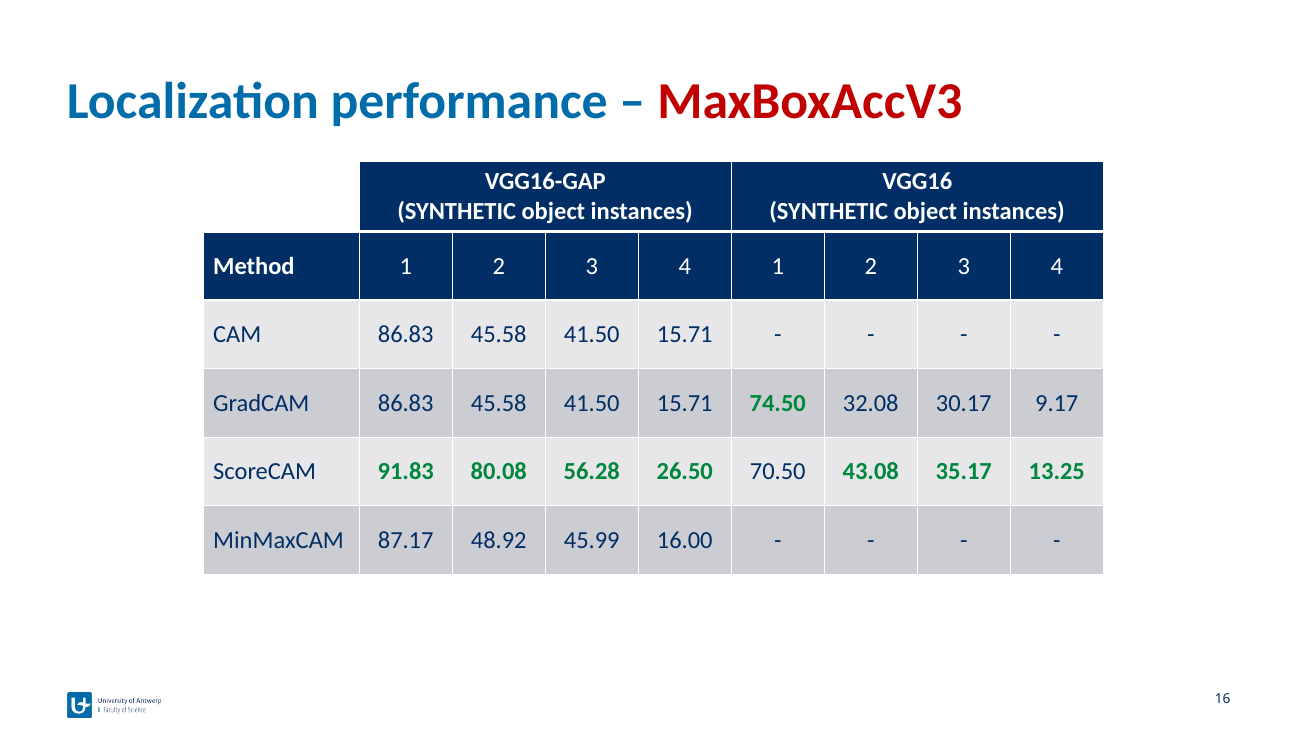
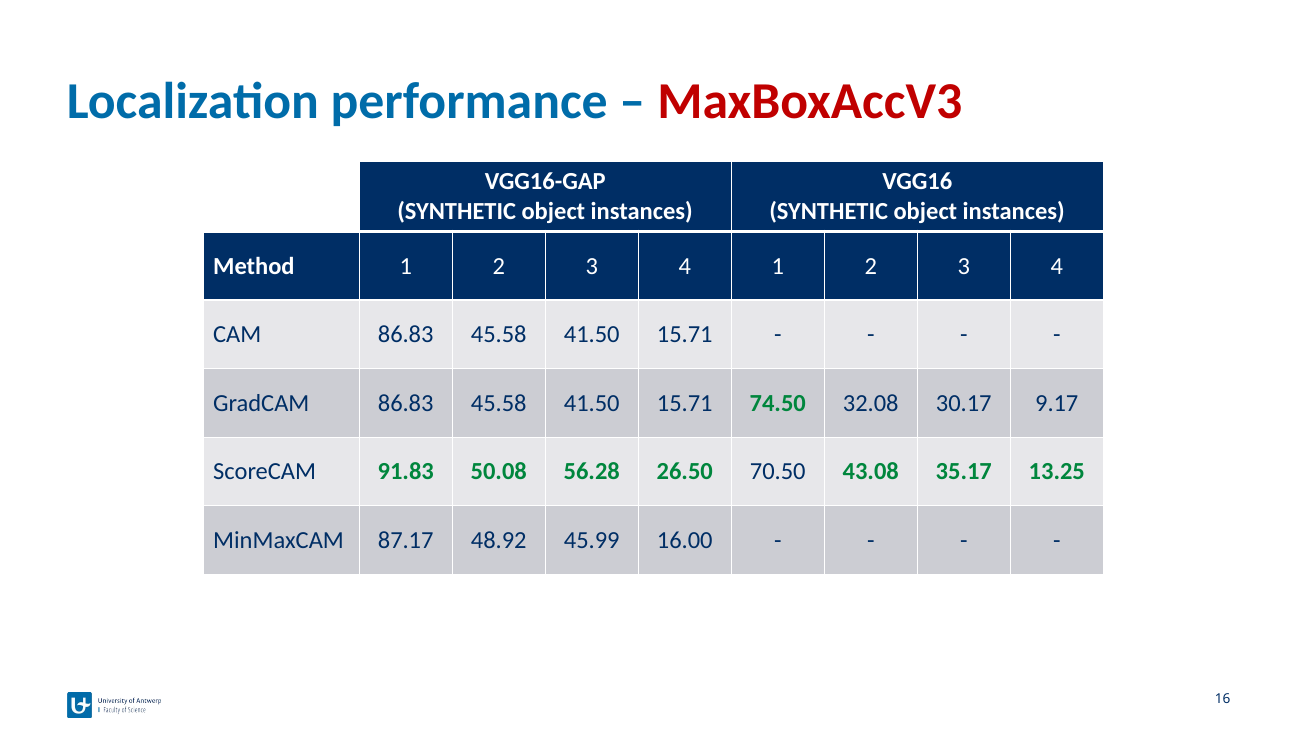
80.08: 80.08 -> 50.08 (499, 472)
